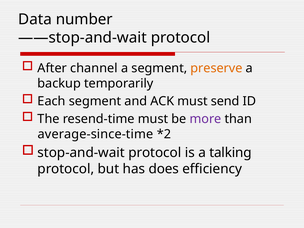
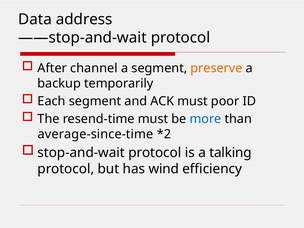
number: number -> address (84, 19)
send: send -> poor (225, 101)
more colour: purple -> blue (205, 119)
does: does -> wind (164, 169)
